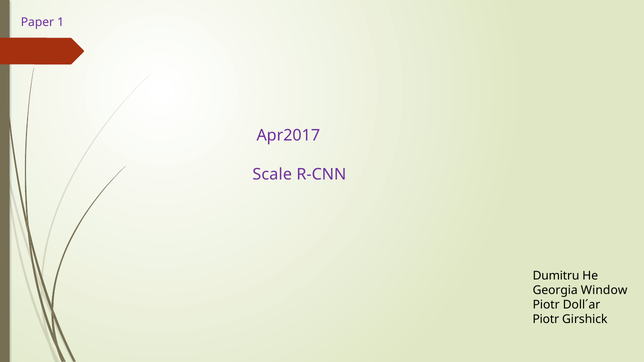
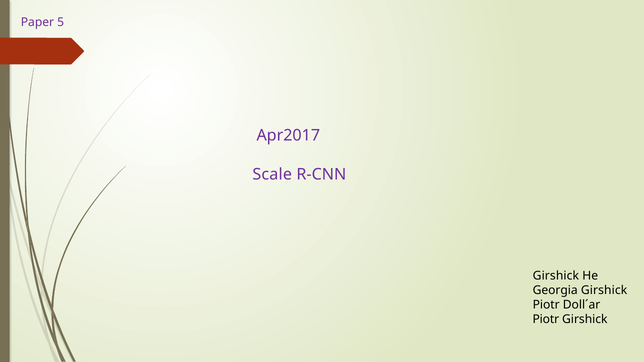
1: 1 -> 5 (61, 22)
Dumitru: Dumitru -> Girshick (556, 276)
Georgia Window: Window -> Girshick (604, 290)
